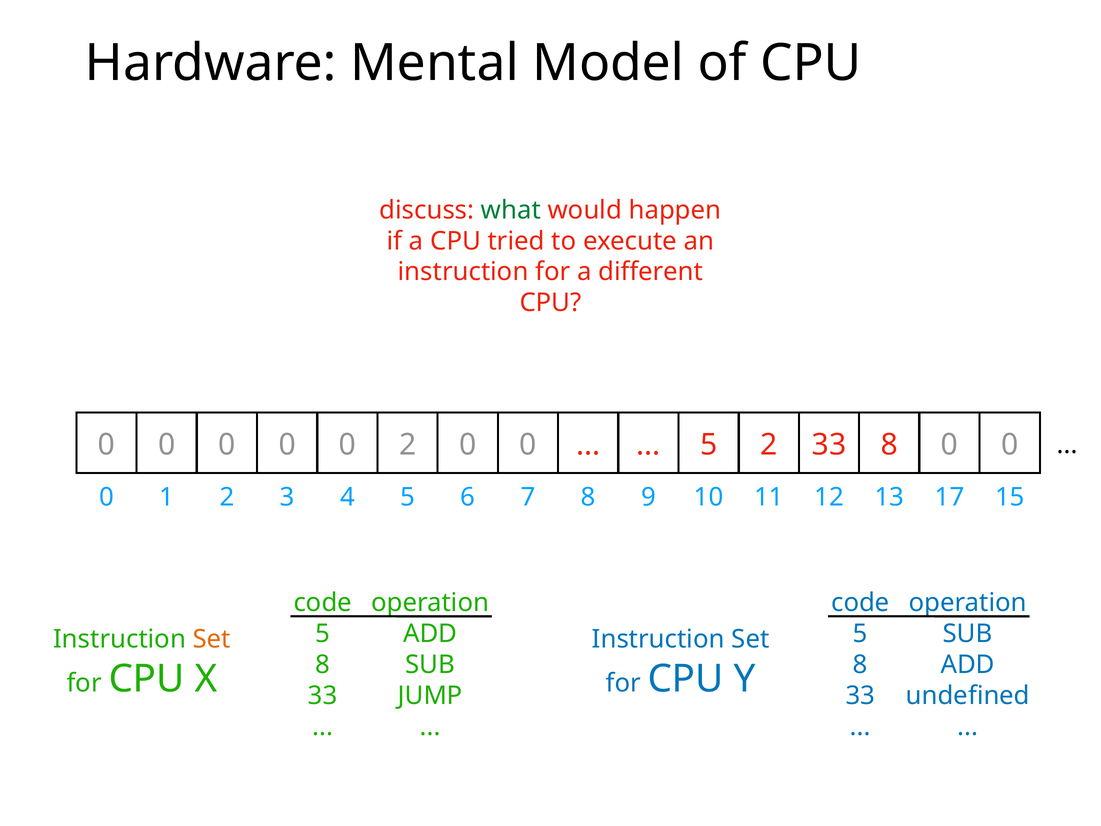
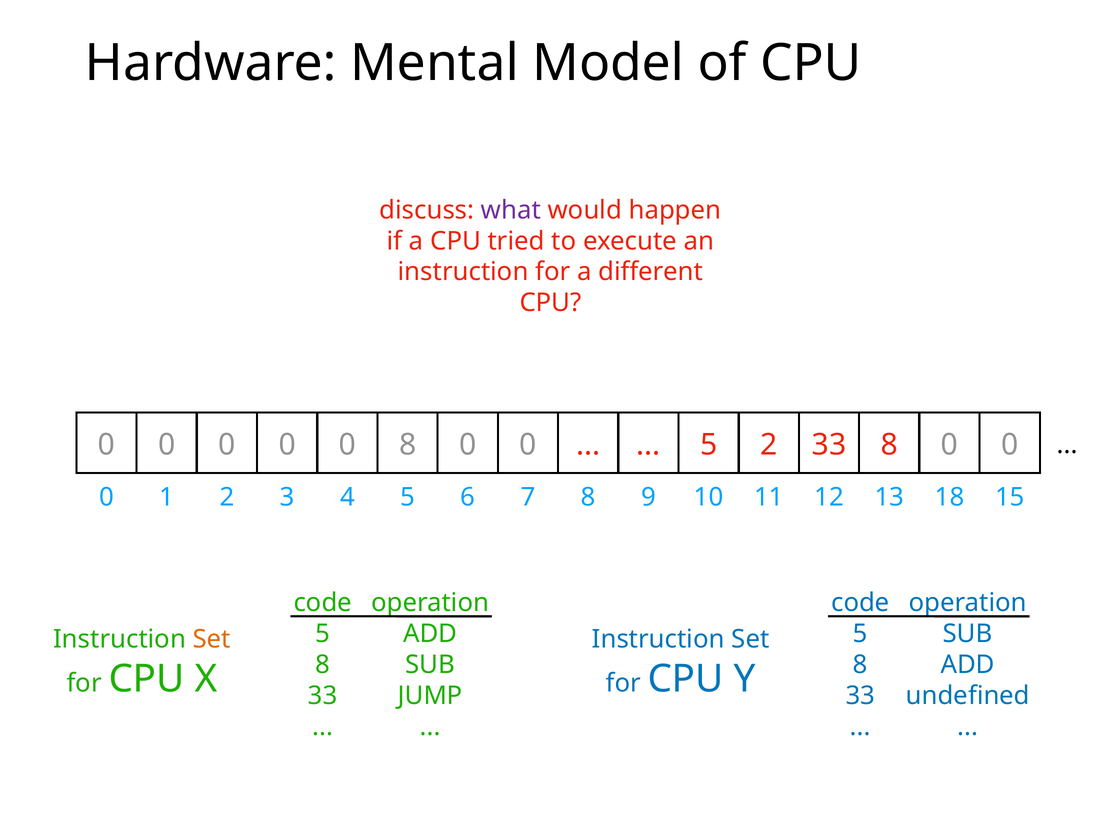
what colour: green -> purple (511, 210)
0 2: 2 -> 8 (408, 445)
17: 17 -> 18 (950, 497)
